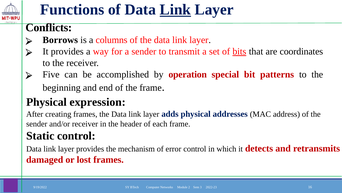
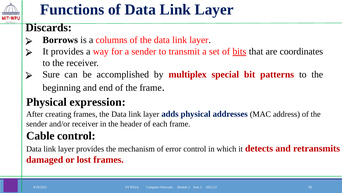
Link underline: present -> none (175, 10)
Conflicts: Conflicts -> Discards (49, 28)
Five: Five -> Sure (51, 74)
operation: operation -> multiplex (188, 74)
Static: Static -> Cable (40, 135)
